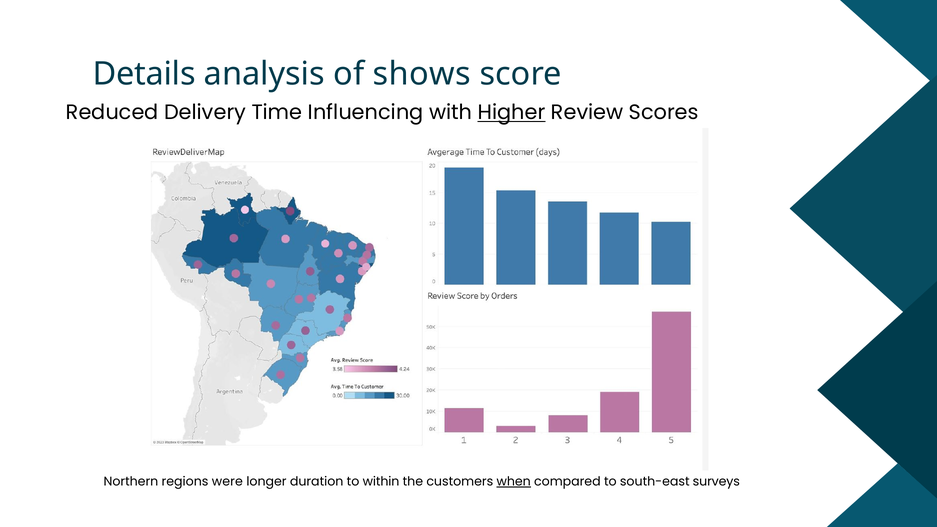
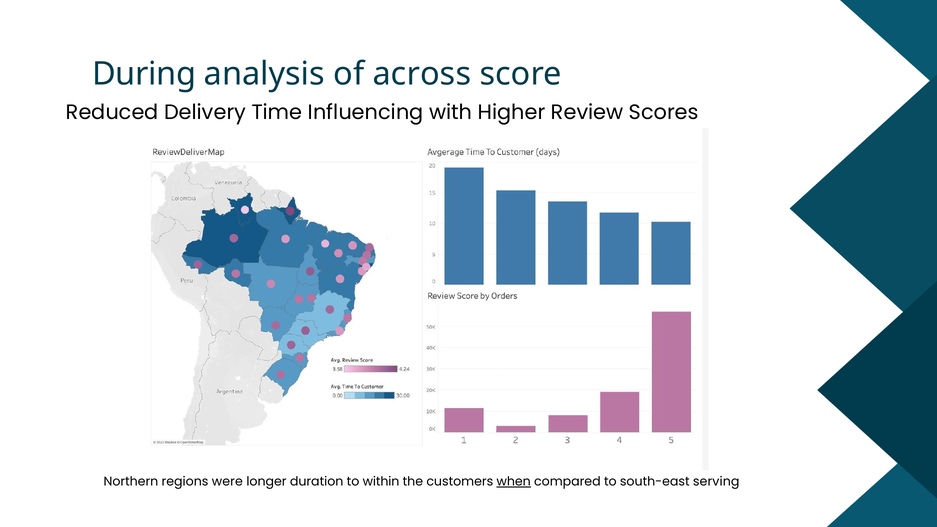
Details: Details -> During (144, 74)
shows: shows -> across (422, 74)
Higher underline: present -> none (512, 113)
surveys: surveys -> serving (716, 482)
